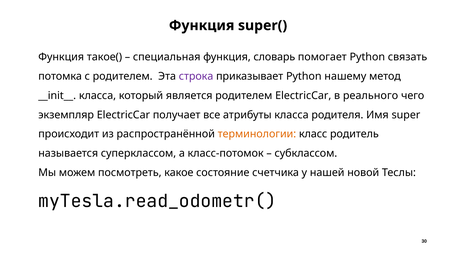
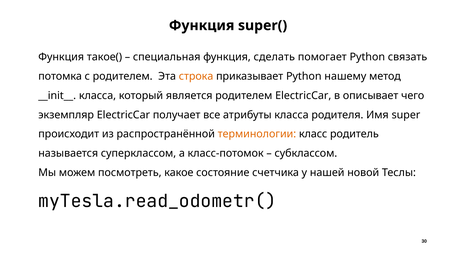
словарь: словарь -> сделать (274, 57)
строка colour: purple -> orange (196, 76)
реального: реального -> описывает (371, 95)
